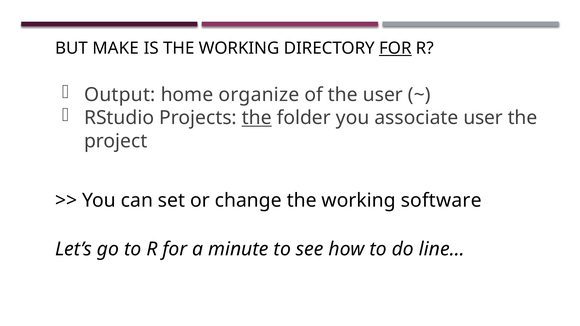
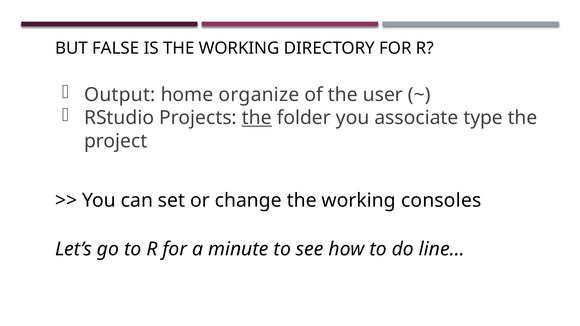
MAKE: MAKE -> FALSE (116, 48)
FOR underline: present -> none (395, 48)
associate user: user -> type (483, 118)
software: software -> consoles (441, 201)
